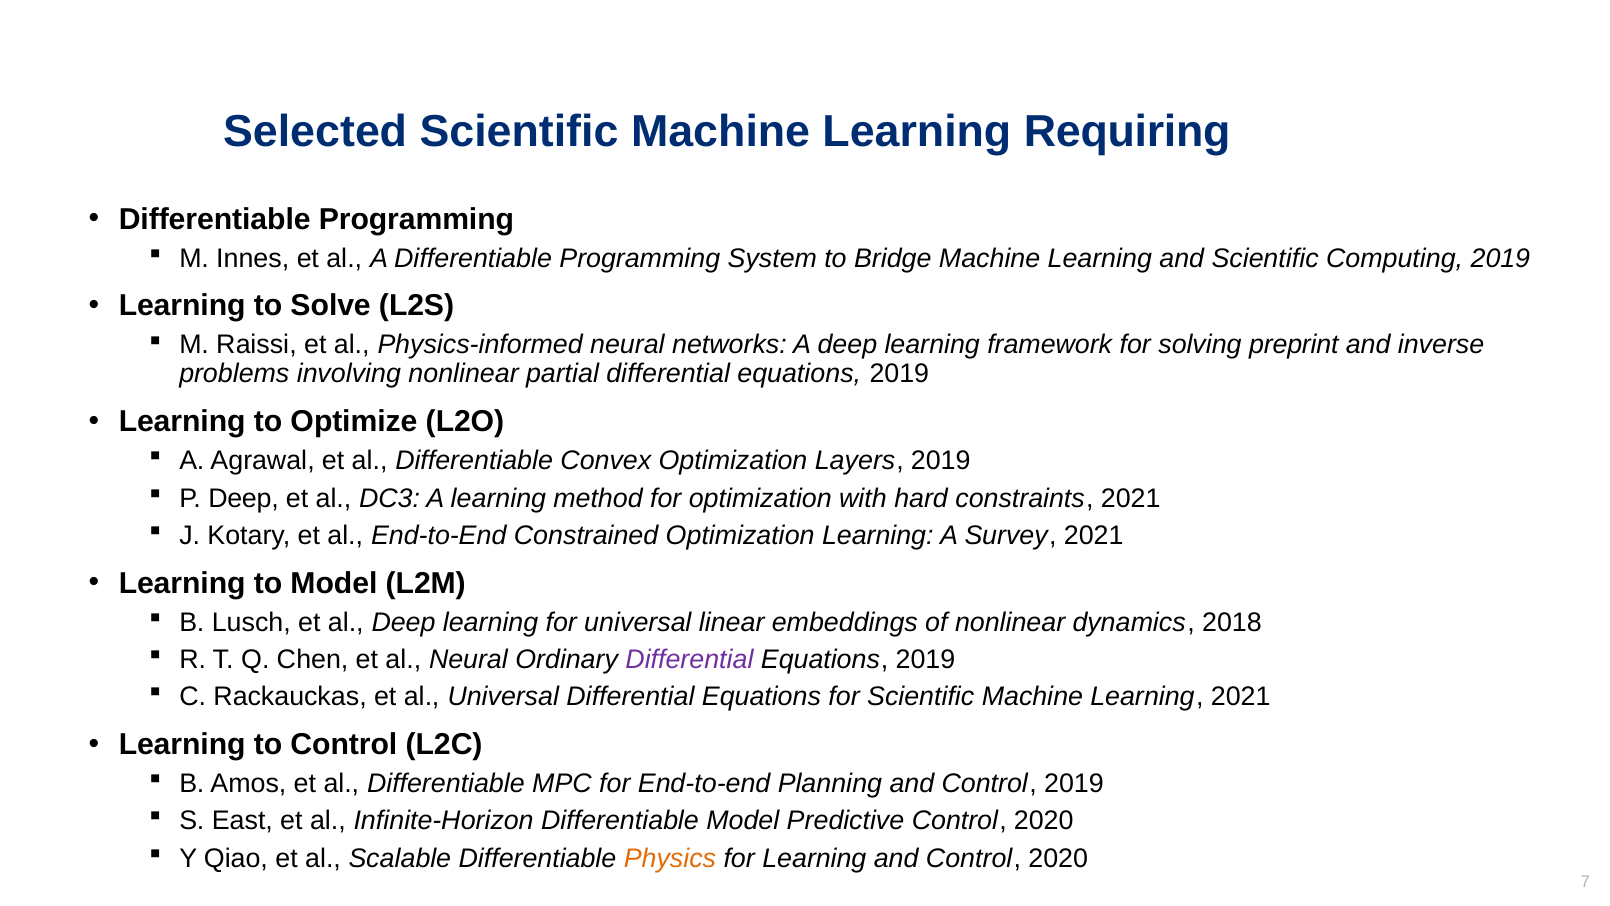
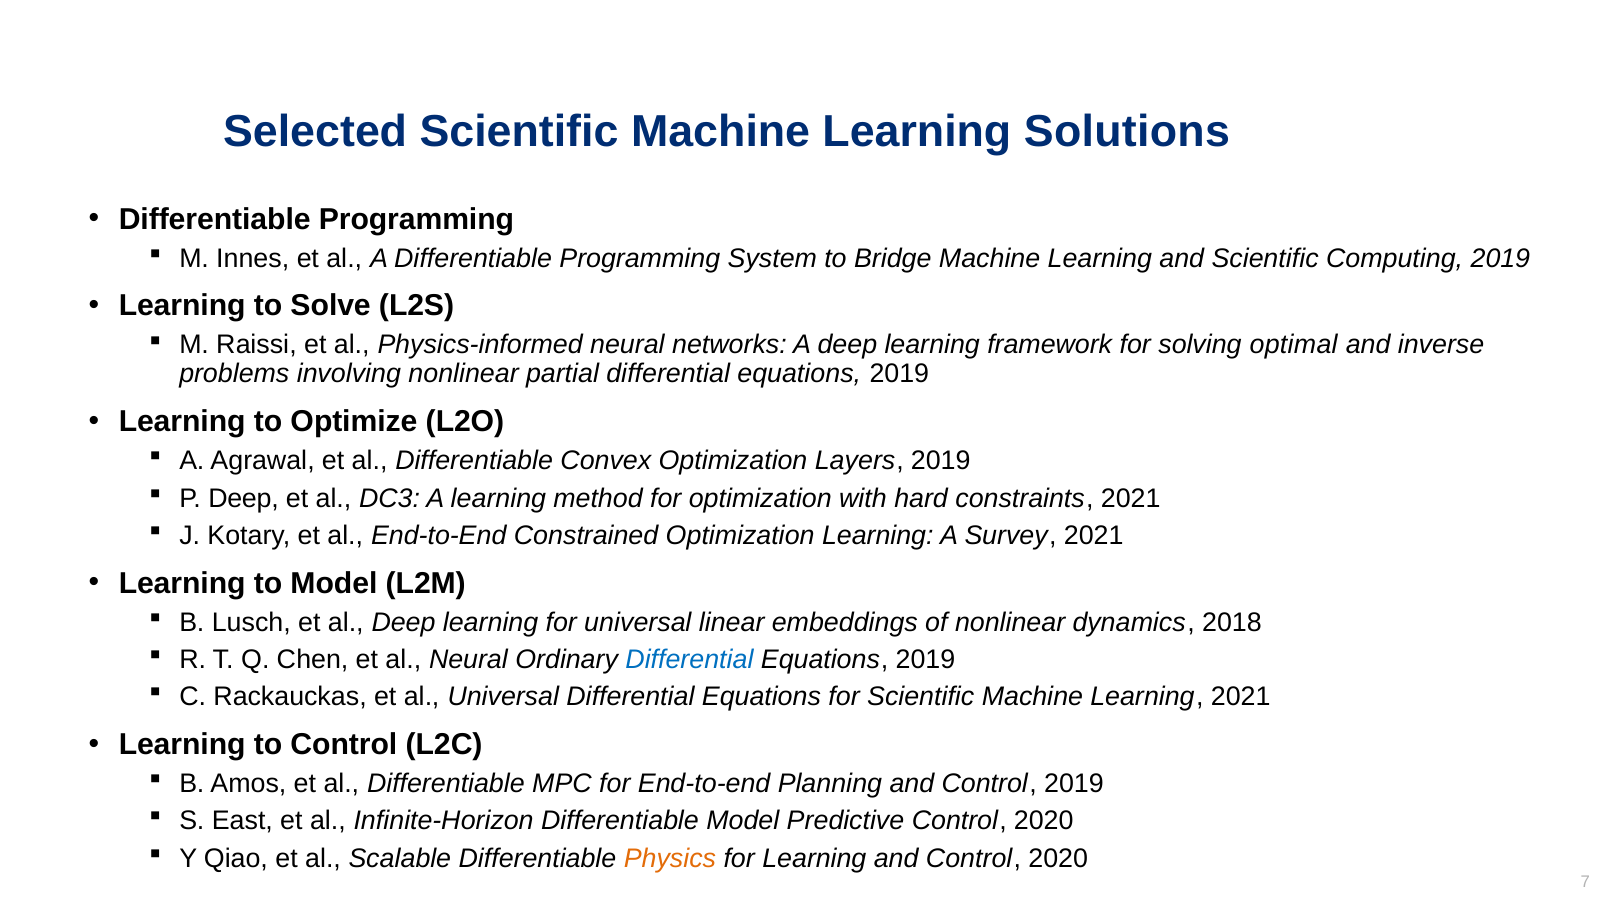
Requiring: Requiring -> Solutions (1127, 132)
preprint: preprint -> optimal (1294, 345)
Differential colour: purple -> blue (689, 659)
